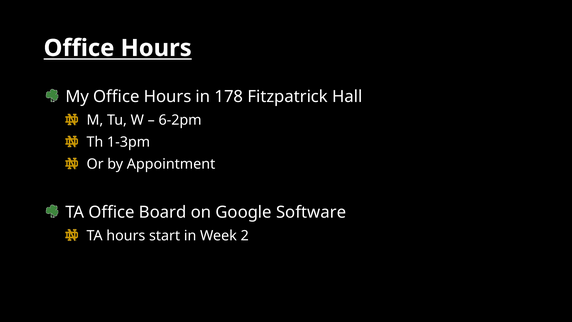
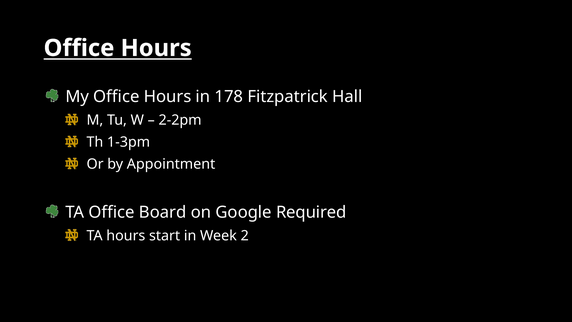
6-2pm: 6-2pm -> 2-2pm (180, 120)
Software: Software -> Required (311, 212)
